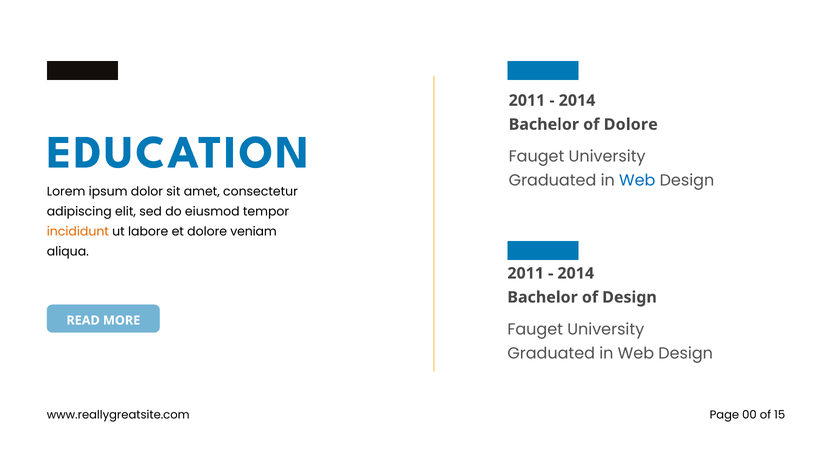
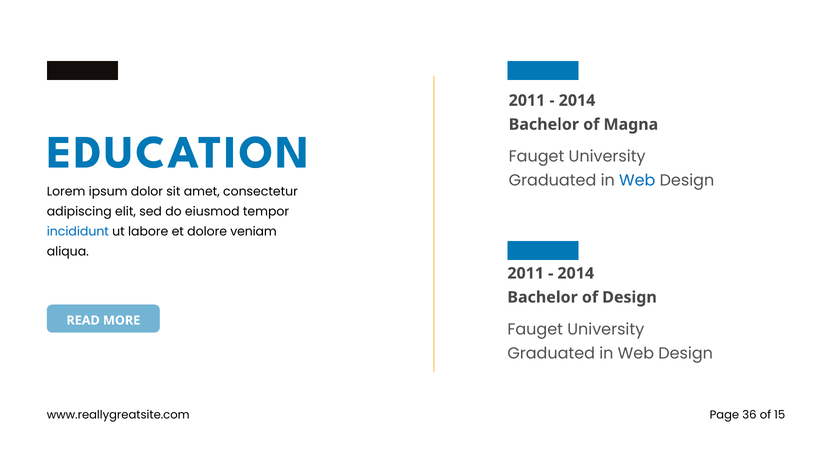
of Dolore: Dolore -> Magna (631, 124)
incididunt colour: orange -> blue (78, 232)
00: 00 -> 36 (749, 415)
